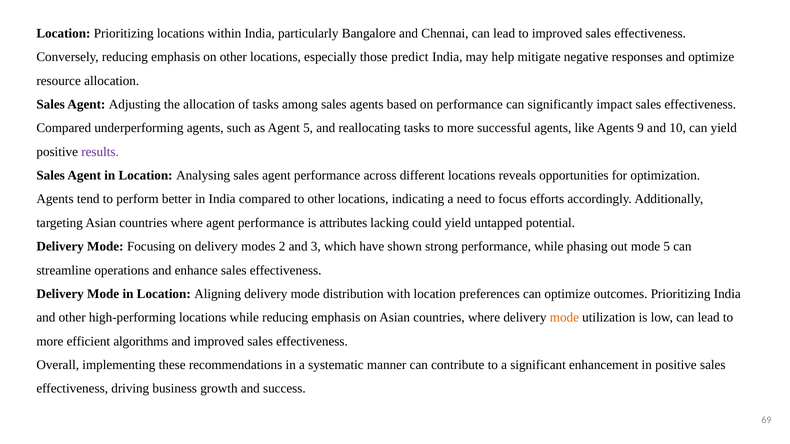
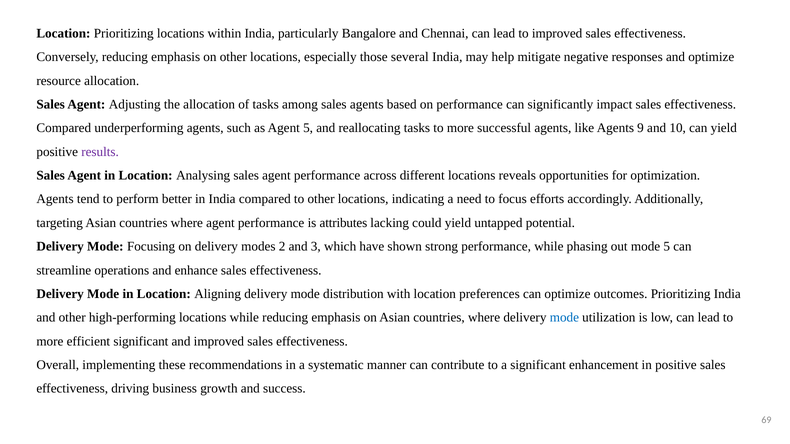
predict: predict -> several (410, 57)
mode colour: orange -> blue (564, 318)
efficient algorithms: algorithms -> significant (141, 342)
